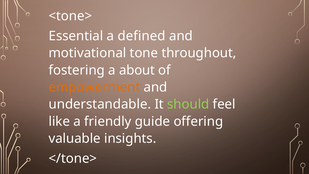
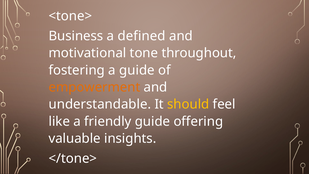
Essential: Essential -> Business (76, 36)
a about: about -> guide (137, 70)
should colour: light green -> yellow (188, 104)
